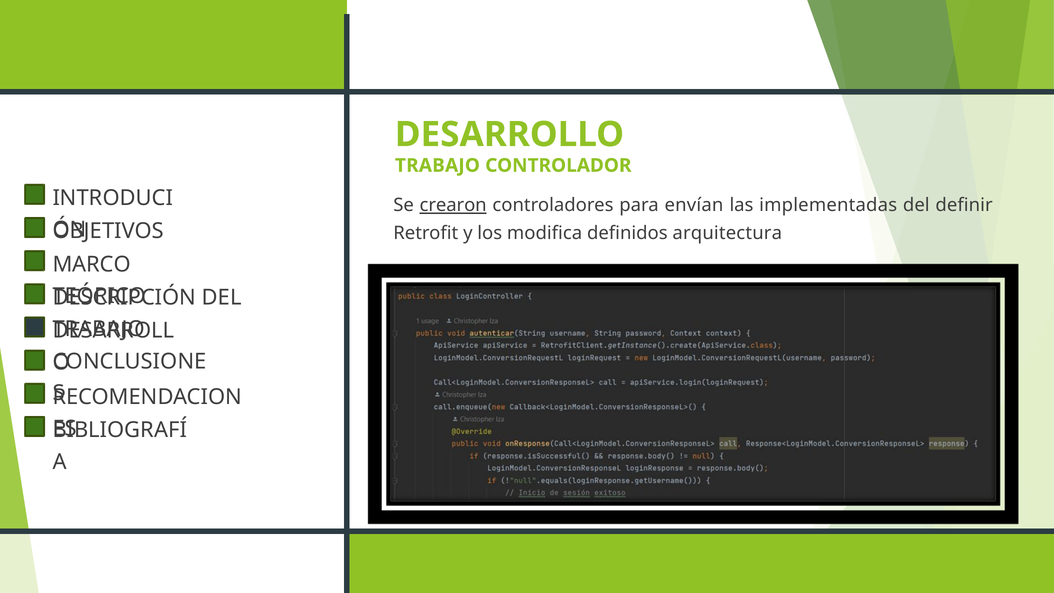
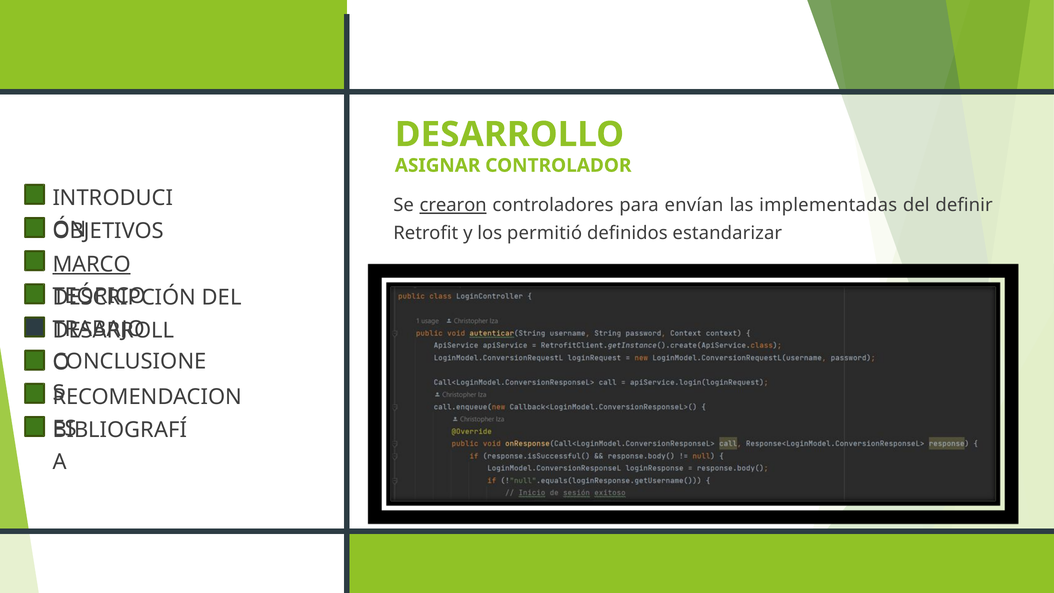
TRABAJO: TRABAJO -> ASIGNAR (438, 165)
modifica: modifica -> permitió (545, 233)
arquitectura: arquitectura -> estandarizar (727, 233)
MARCO underline: none -> present (92, 264)
